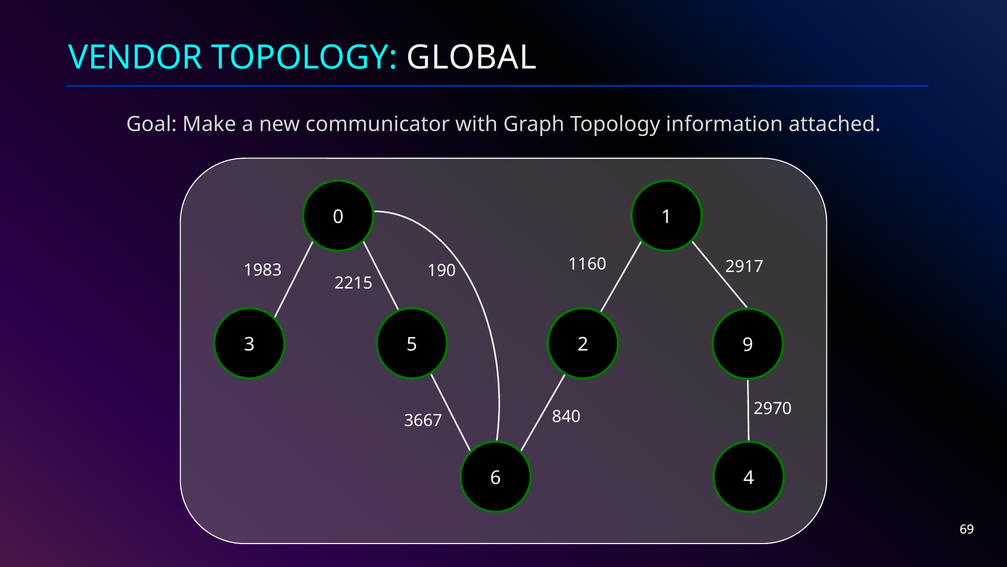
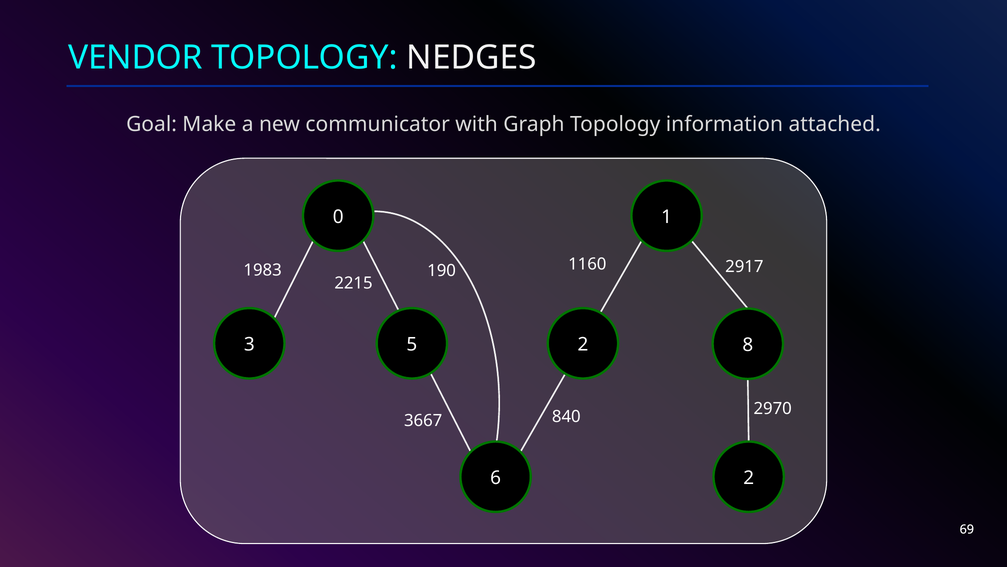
GLOBAL: GLOBAL -> NEDGES (472, 58)
9: 9 -> 8 (748, 345)
6 4: 4 -> 2 (749, 478)
